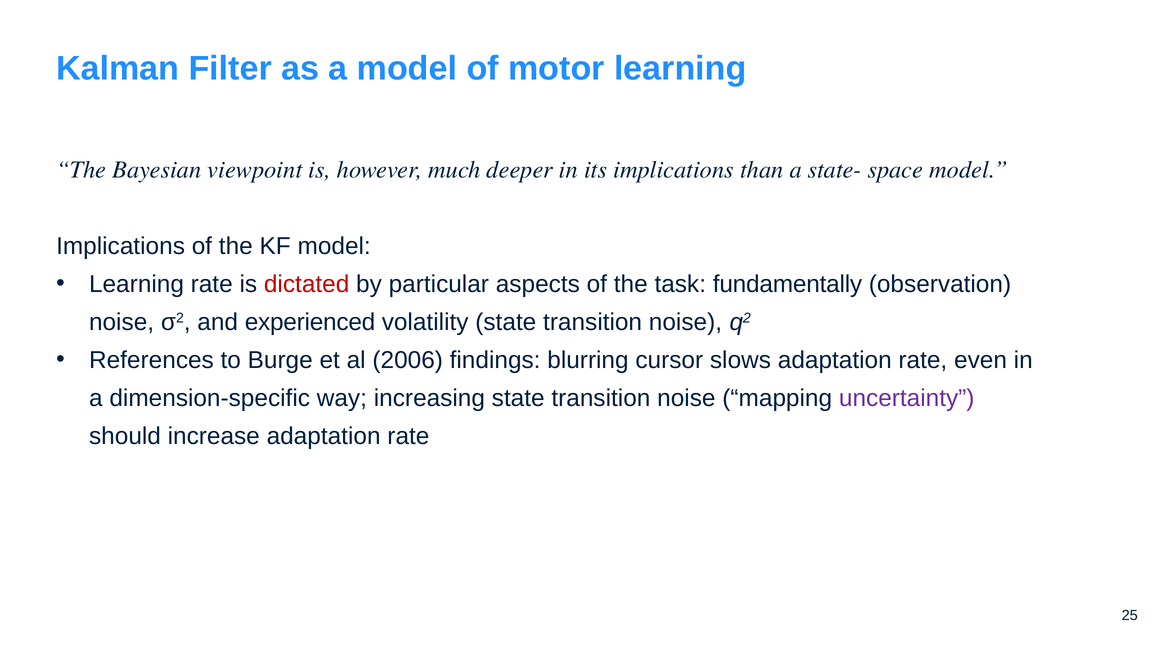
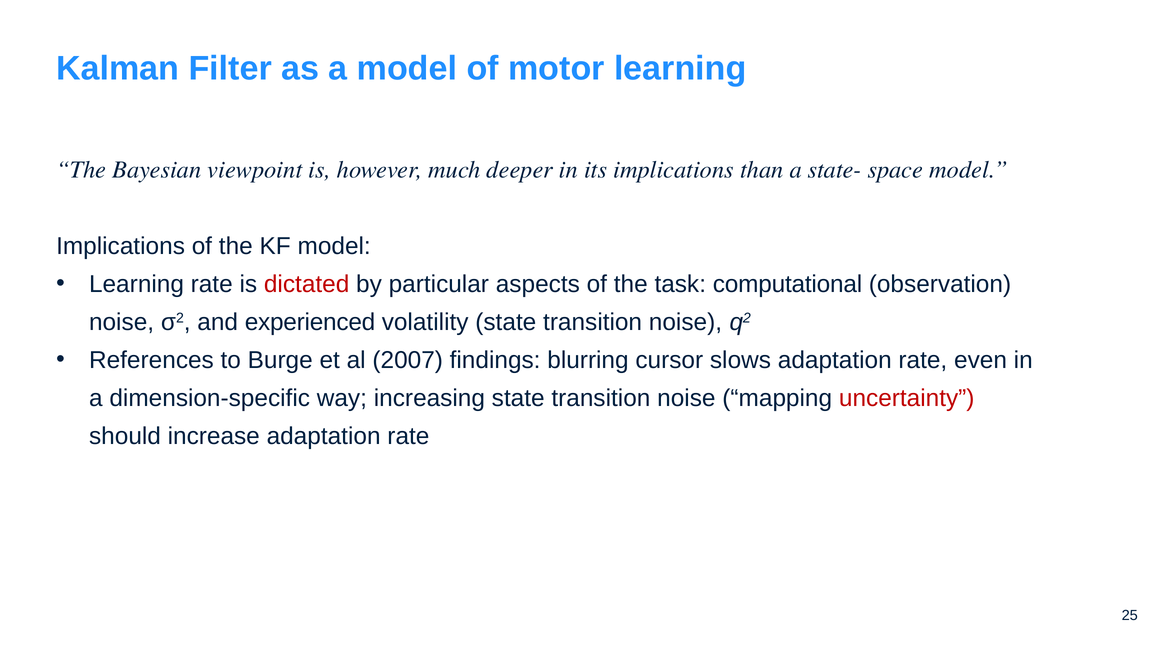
fundamentally: fundamentally -> computational (788, 284)
2006: 2006 -> 2007 (408, 360)
uncertainty colour: purple -> red (907, 398)
